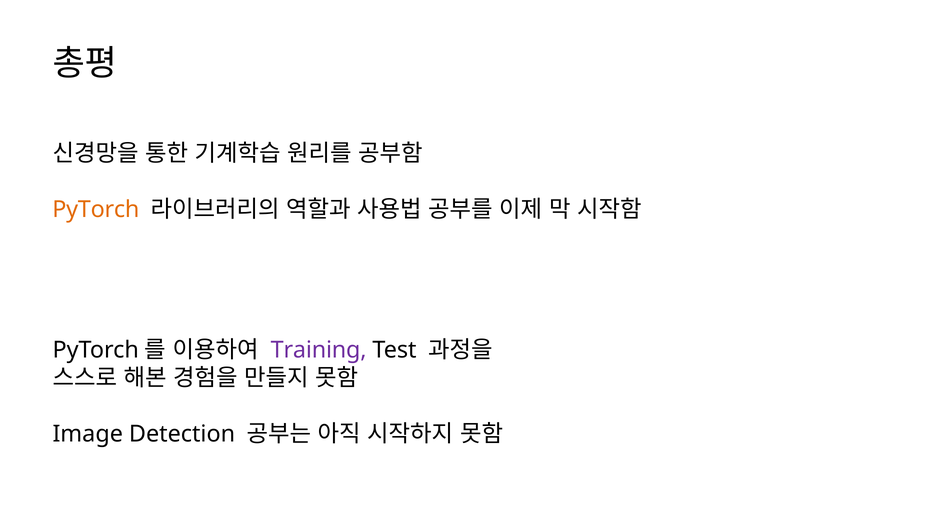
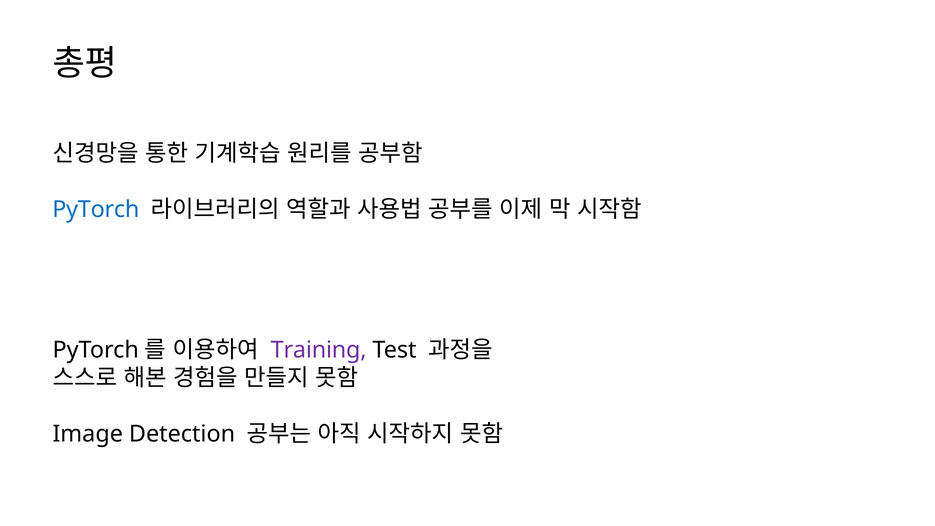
PyTorch colour: orange -> blue (96, 210)
